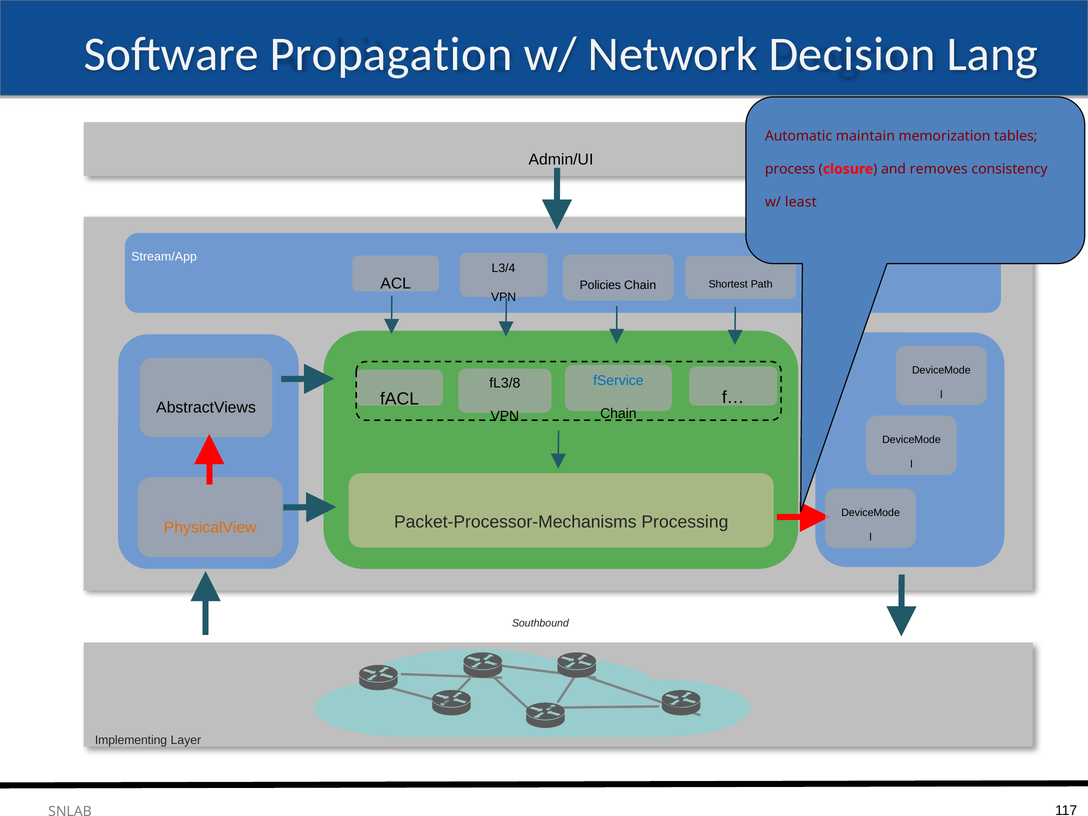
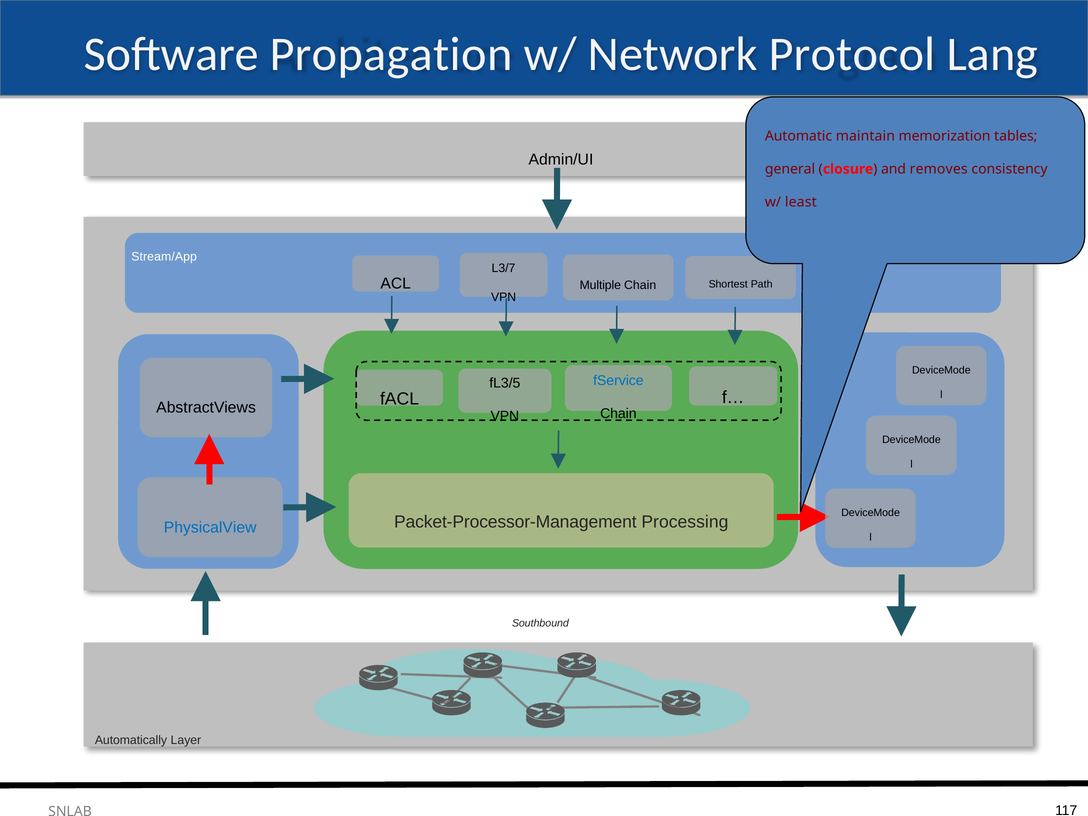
Decision: Decision -> Protocol (852, 54)
process: process -> general (790, 169)
L3/4: L3/4 -> L3/7 (503, 268)
Policies: Policies -> Multiple (600, 285)
fL3/8: fL3/8 -> fL3/5 (505, 383)
Packet-Processor-Mechanisms: Packet-Processor-Mechanisms -> Packet-Processor-Management (515, 522)
PhysicalView colour: orange -> blue (210, 527)
Implementing: Implementing -> Automatically (131, 740)
